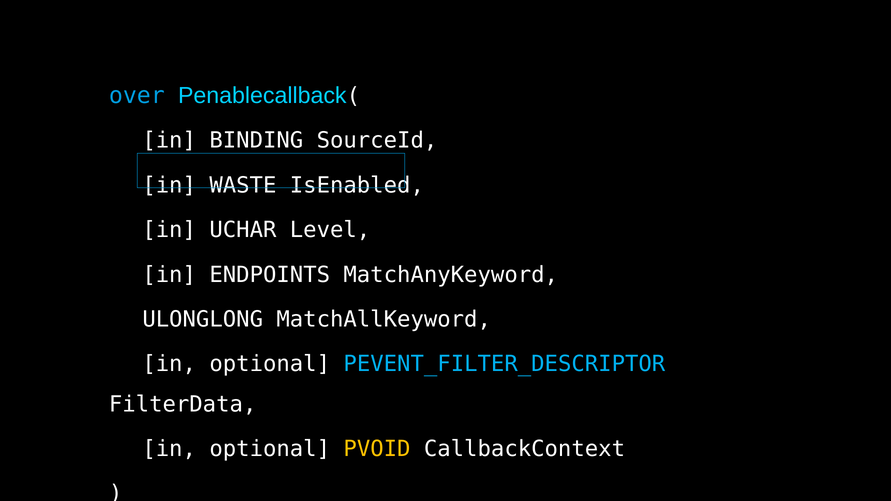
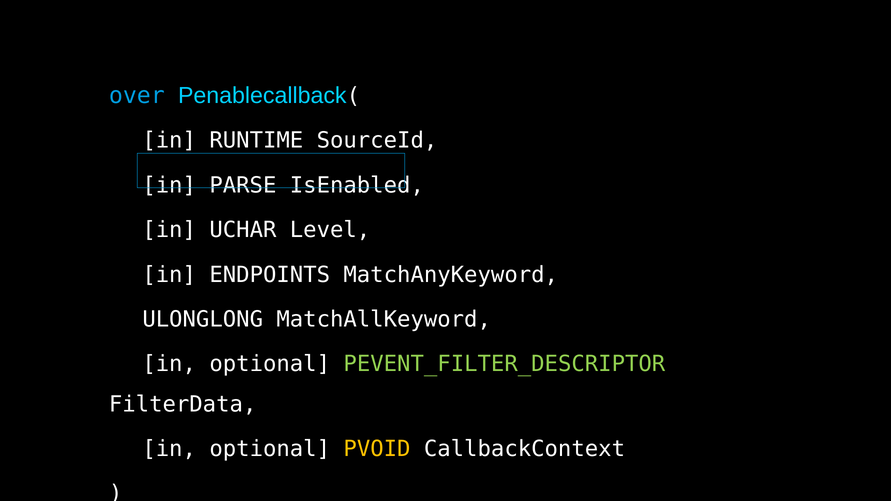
BINDING: BINDING -> RUNTIME (256, 141)
WASTE: WASTE -> PARSE (243, 185)
PEVENT_FILTER_DESCRIPTOR colour: light blue -> light green (504, 364)
